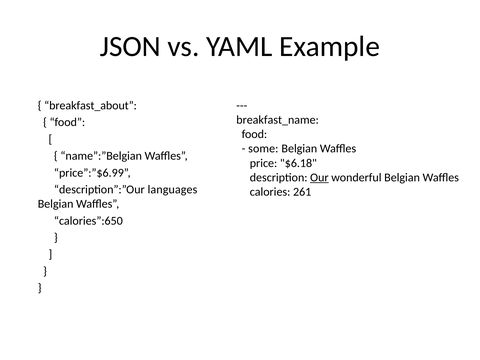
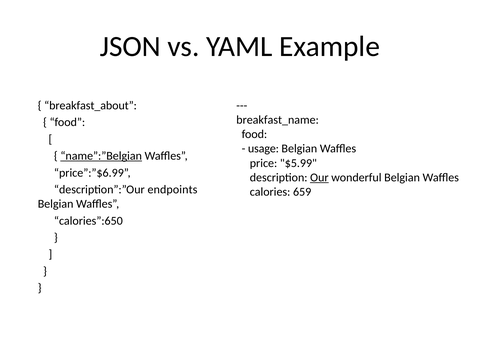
some: some -> usage (263, 149)
name”:”Belgian underline: none -> present (101, 156)
$6.18: $6.18 -> $5.99 (298, 163)
languages: languages -> endpoints (172, 190)
261: 261 -> 659 (302, 192)
